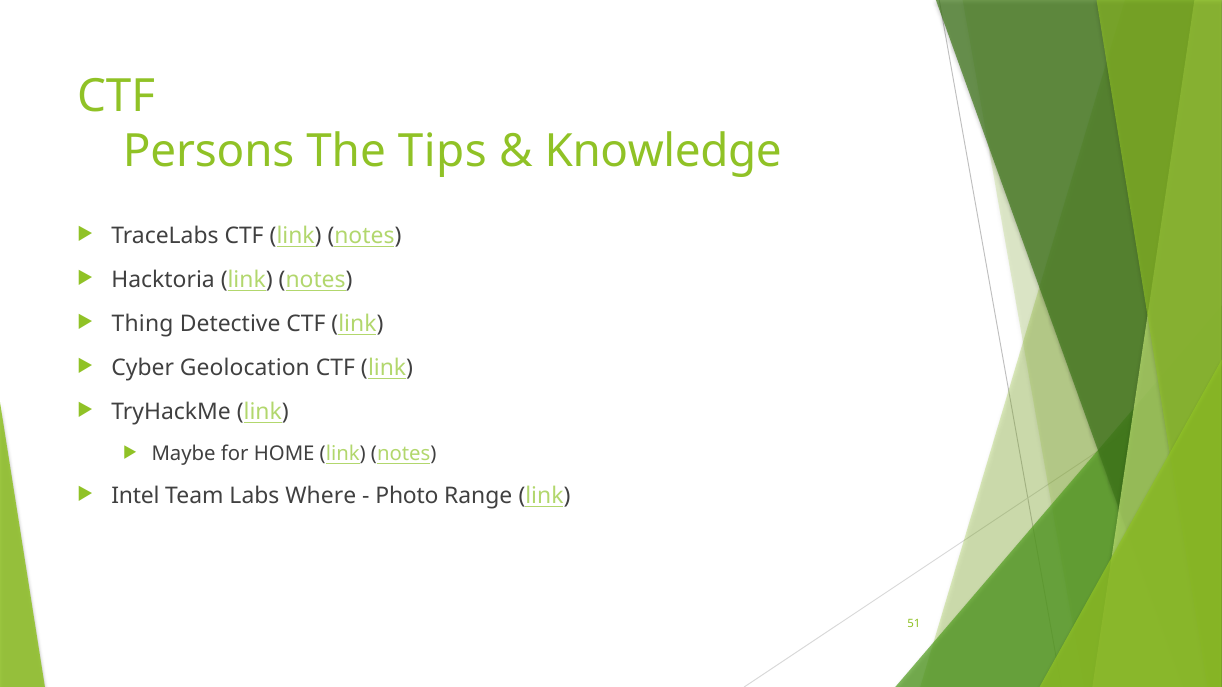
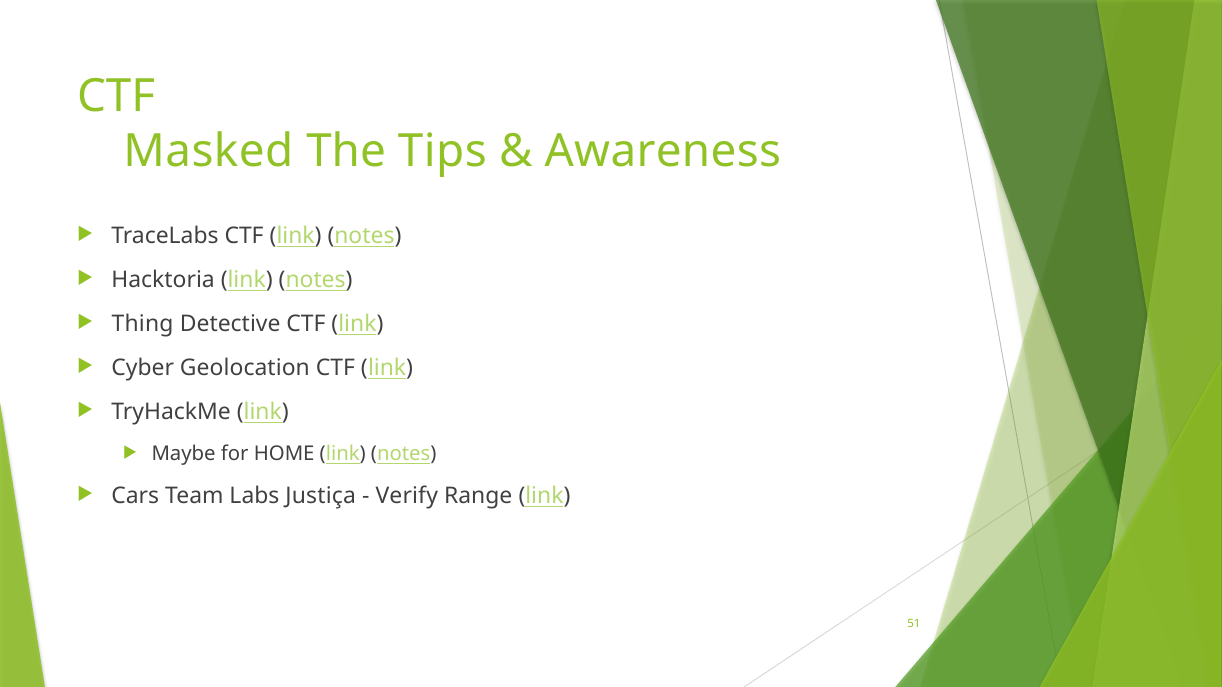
Persons: Persons -> Masked (208, 151)
Knowledge: Knowledge -> Awareness (663, 151)
Intel: Intel -> Cars (135, 496)
Where: Where -> Justiça (321, 496)
Photo: Photo -> Verify (407, 496)
